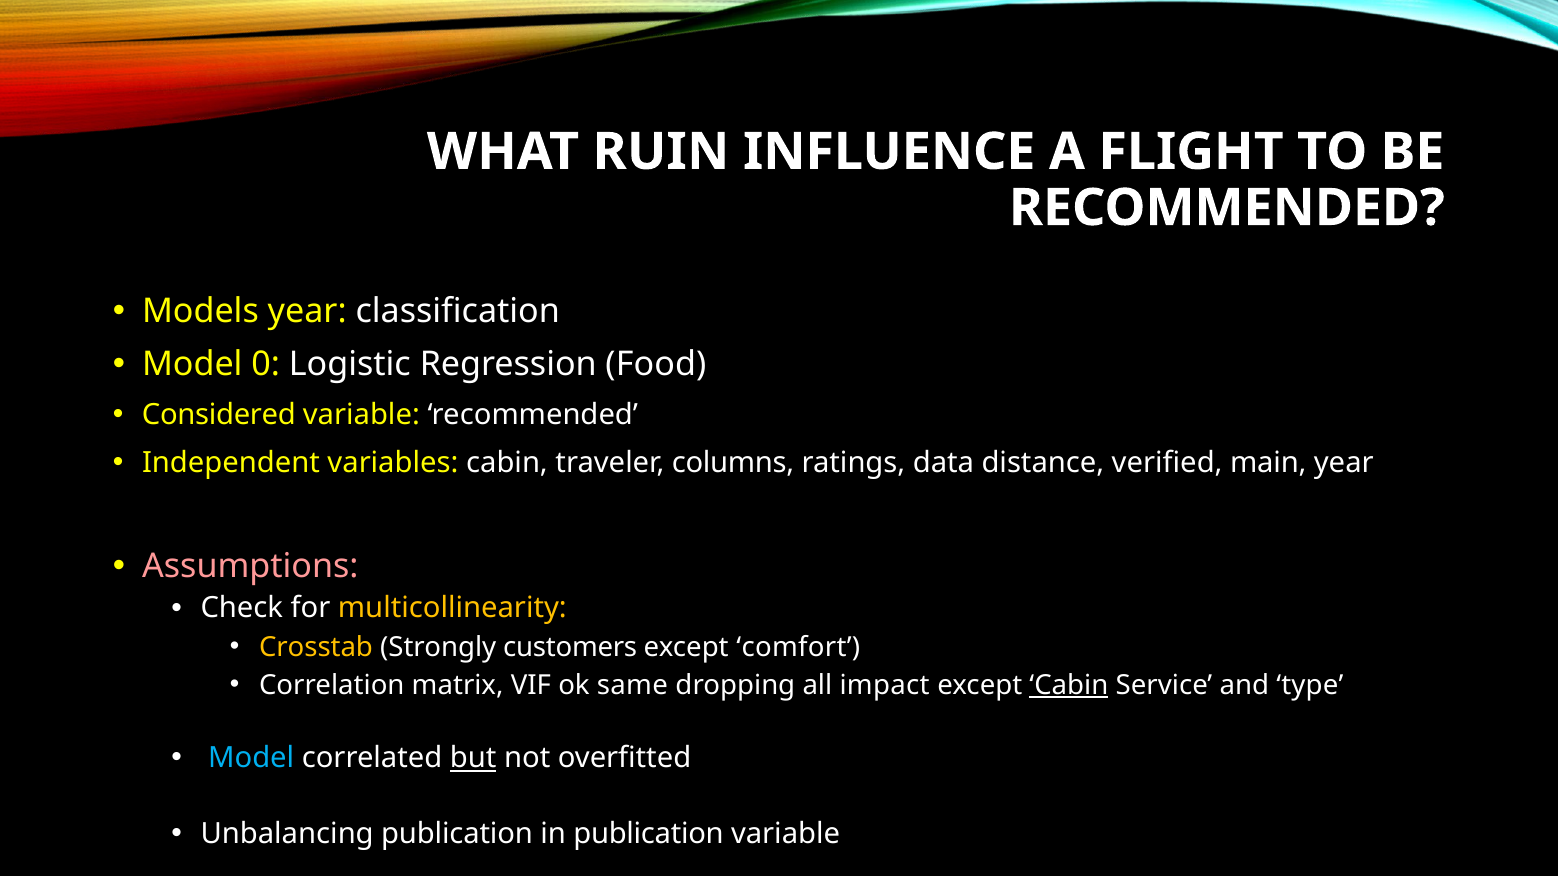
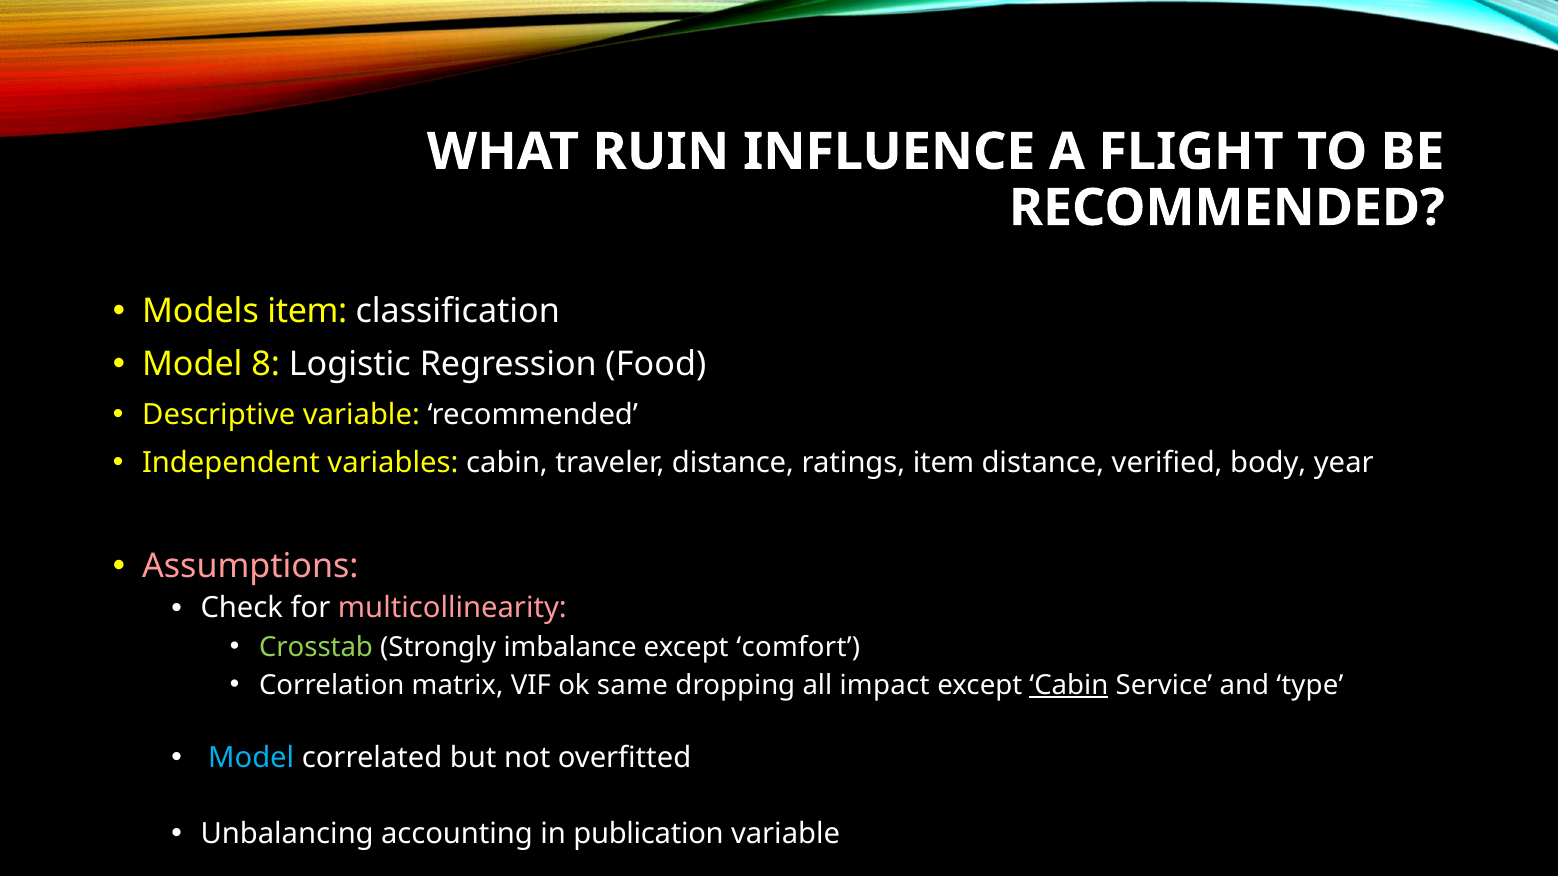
Models year: year -> item (307, 312)
0: 0 -> 8 (266, 365)
Considered: Considered -> Descriptive (219, 415)
traveler columns: columns -> distance (733, 463)
ratings data: data -> item (944, 463)
main: main -> body (1268, 463)
multicollinearity colour: yellow -> pink (452, 609)
Crosstab colour: yellow -> light green (316, 647)
customers: customers -> imbalance (570, 647)
but underline: present -> none (473, 758)
Unbalancing publication: publication -> accounting (457, 834)
